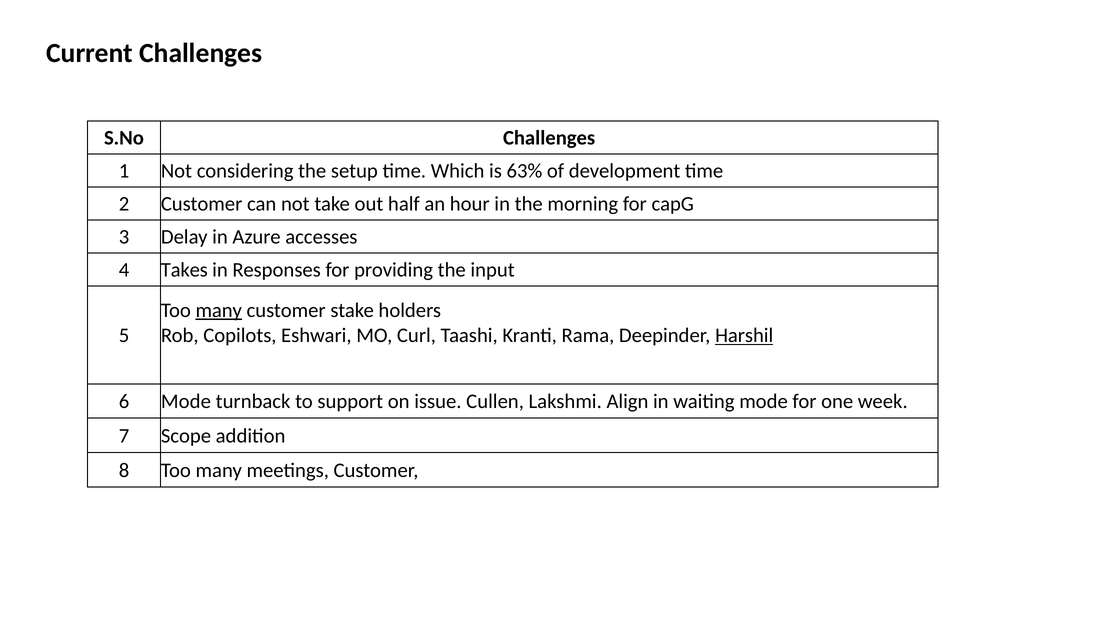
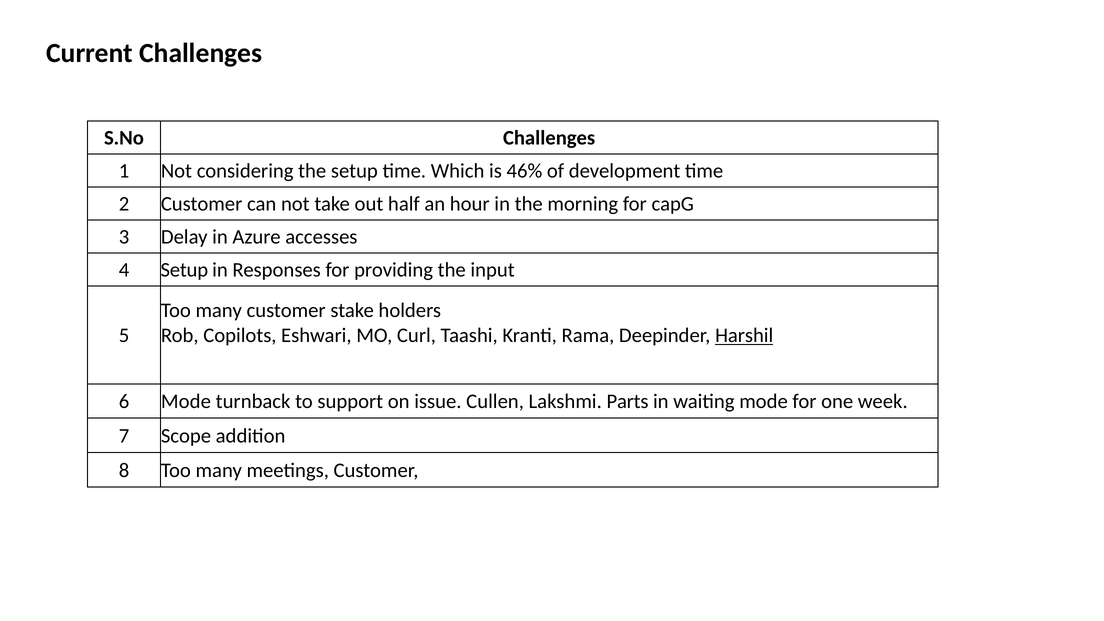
63%: 63% -> 46% (524, 171)
4 Takes: Takes -> Setup (184, 270)
many underline: present -> none (219, 310)
Align: Align -> Parts (628, 402)
